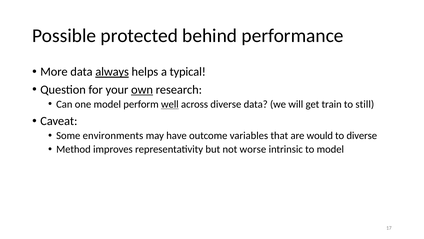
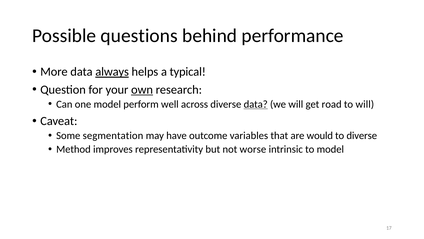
protected: protected -> questions (139, 36)
well underline: present -> none (170, 104)
data underline: none -> present (256, 104)
train: train -> road (332, 104)
to still: still -> will (365, 104)
environments: environments -> segmentation (113, 135)
